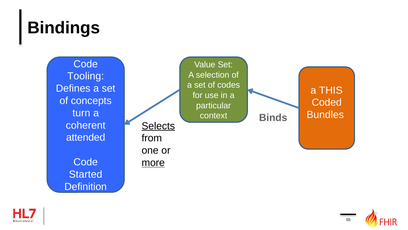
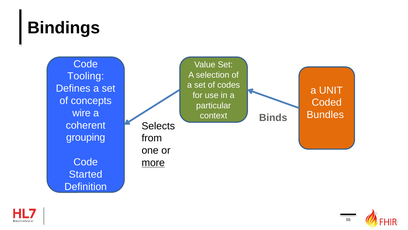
THIS: THIS -> UNIT (331, 90)
turn: turn -> wire (81, 113)
Selects underline: present -> none (158, 126)
attended: attended -> grouping (86, 137)
